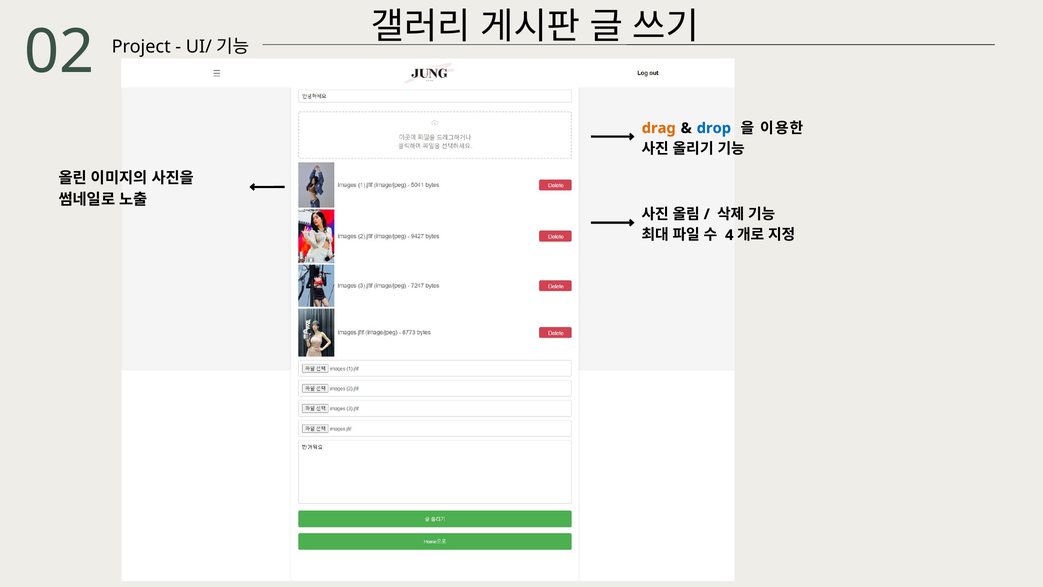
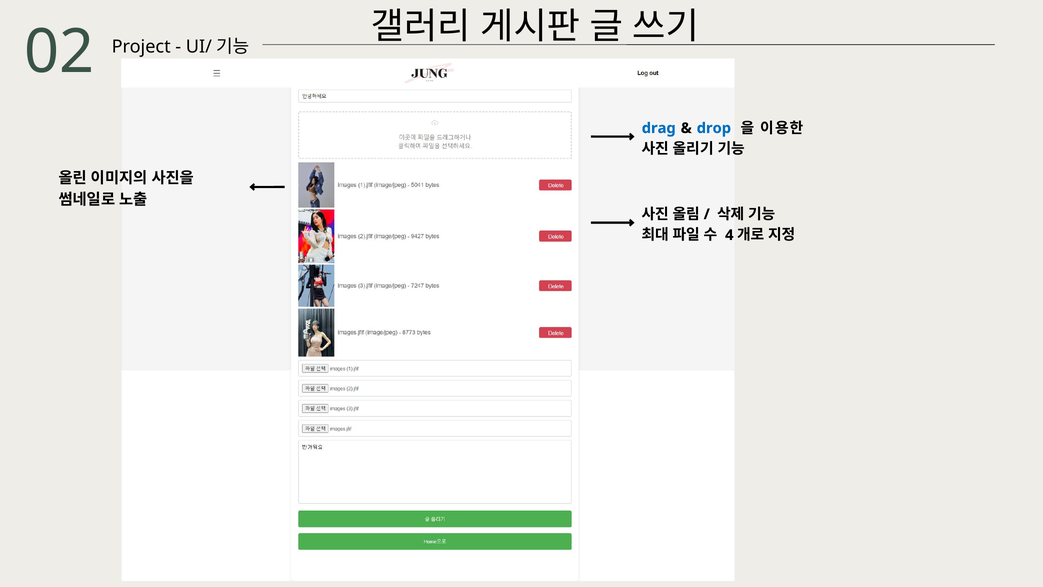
drag colour: orange -> blue (659, 128)
